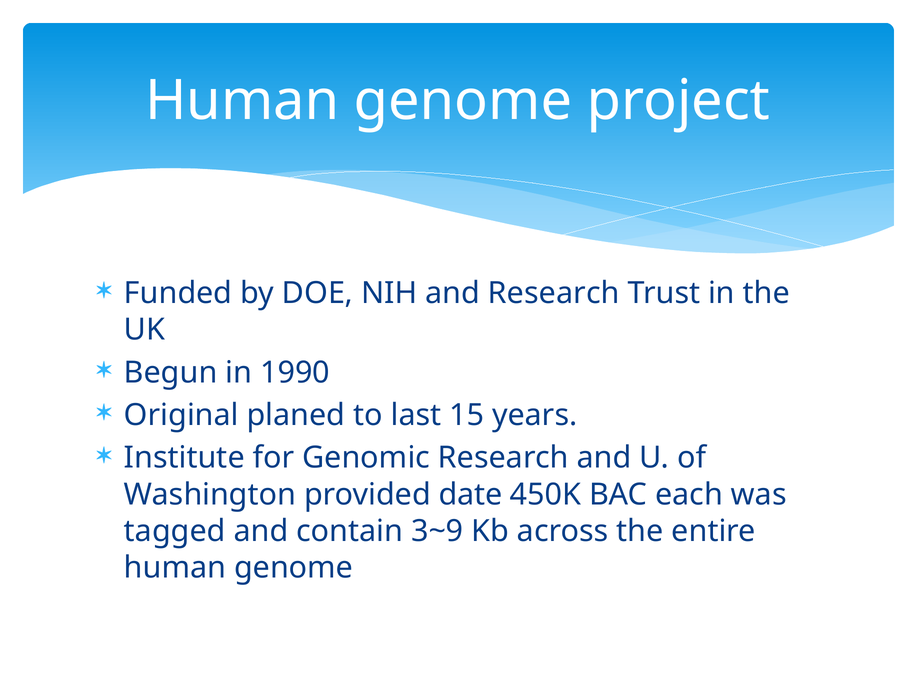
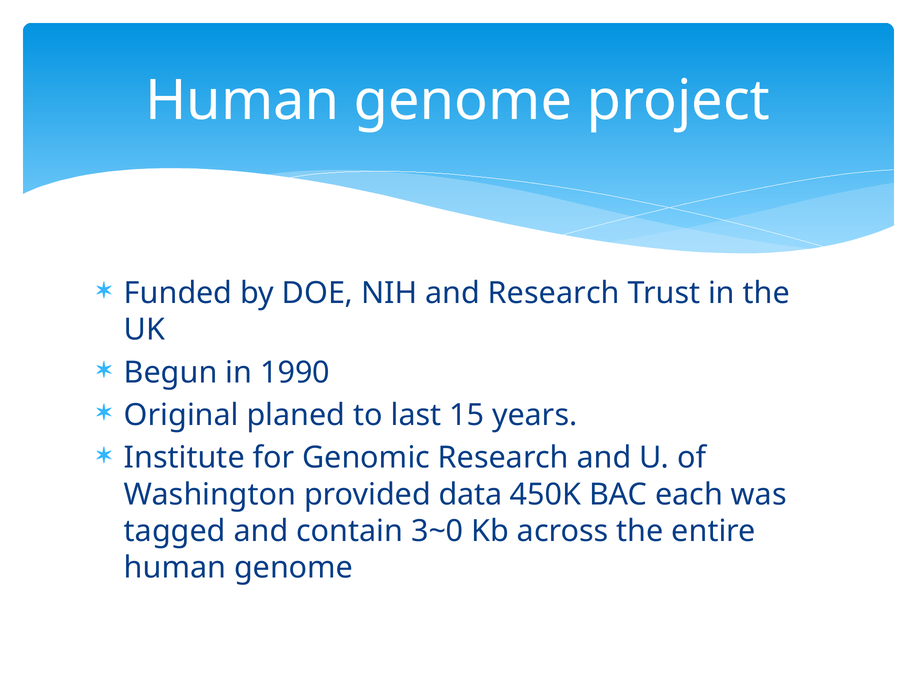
date: date -> data (471, 495)
3~9: 3~9 -> 3~0 (437, 531)
